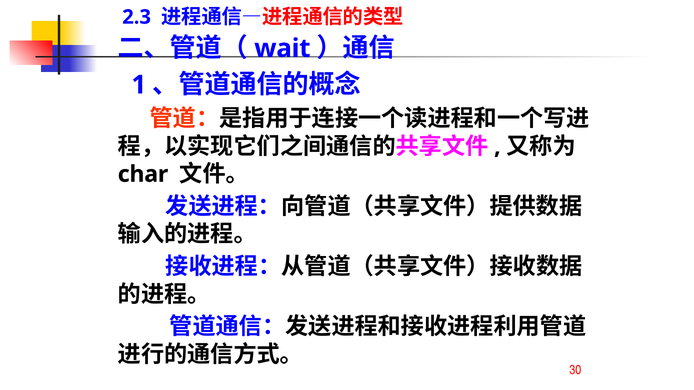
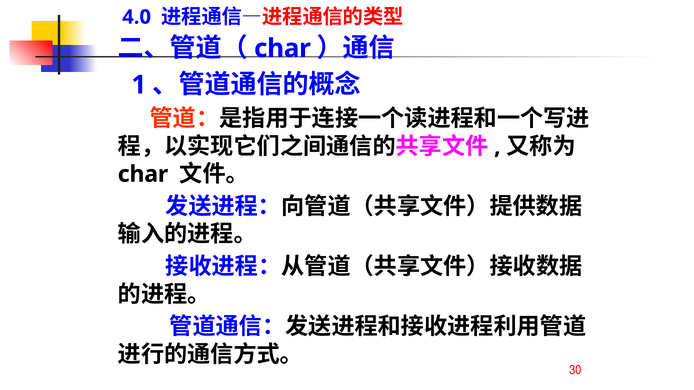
2.3: 2.3 -> 4.0 (137, 17)
wait: wait -> char (282, 48)
